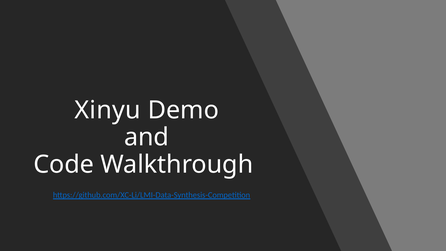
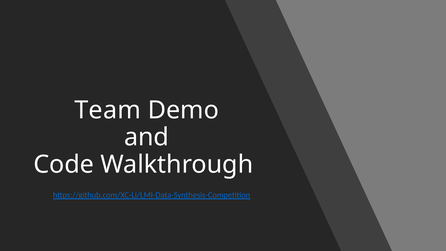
Xinyu: Xinyu -> Team (108, 110)
